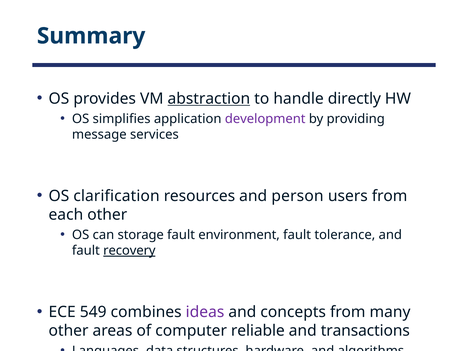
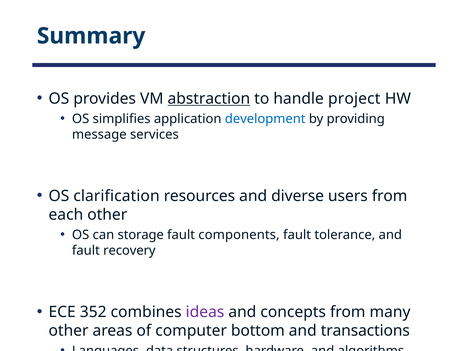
directly: directly -> project (354, 99)
development colour: purple -> blue (265, 119)
person: person -> diverse (298, 196)
environment: environment -> components (239, 235)
recovery underline: present -> none (129, 251)
549: 549 -> 352 (93, 312)
reliable: reliable -> bottom (258, 331)
